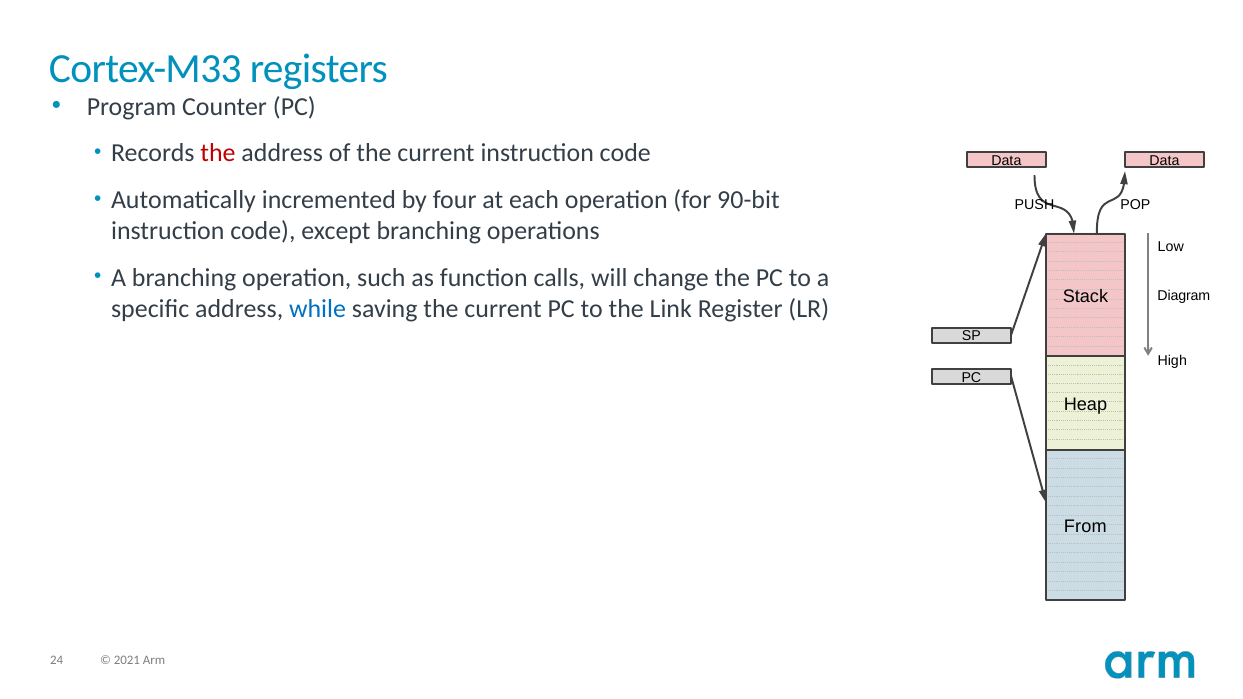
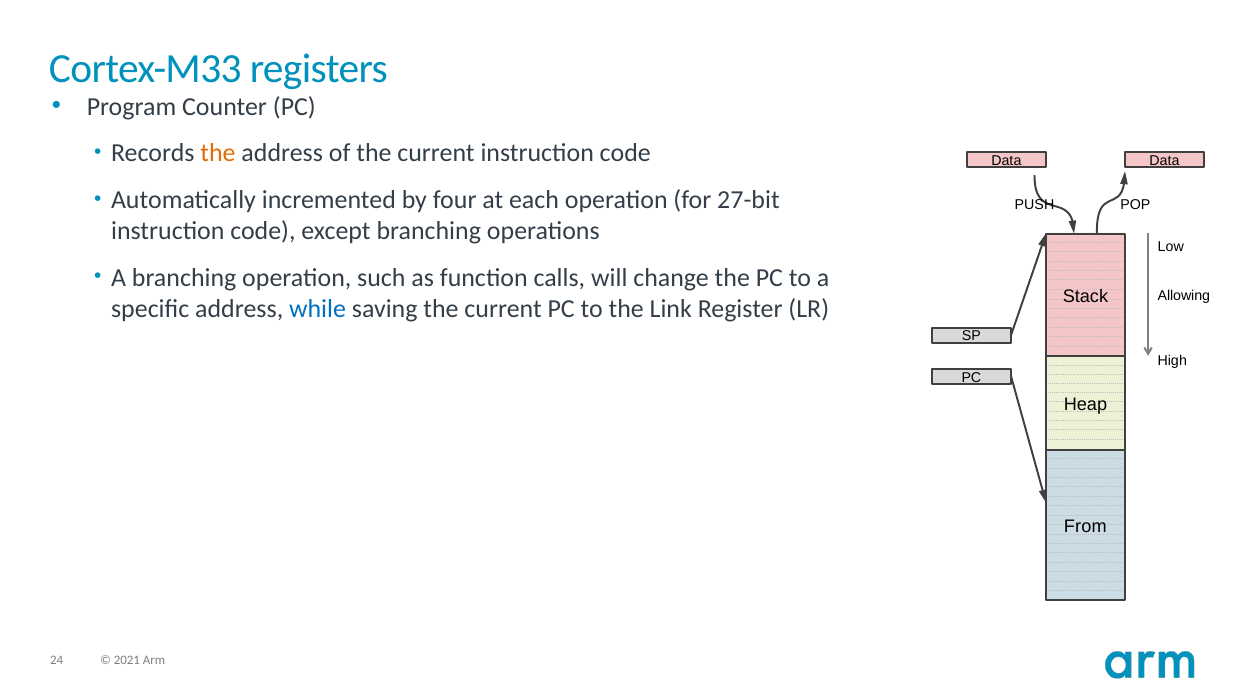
the colour: red -> orange (218, 153)
90-bit: 90-bit -> 27-bit (748, 200)
Diagram: Diagram -> Allowing (1184, 295)
